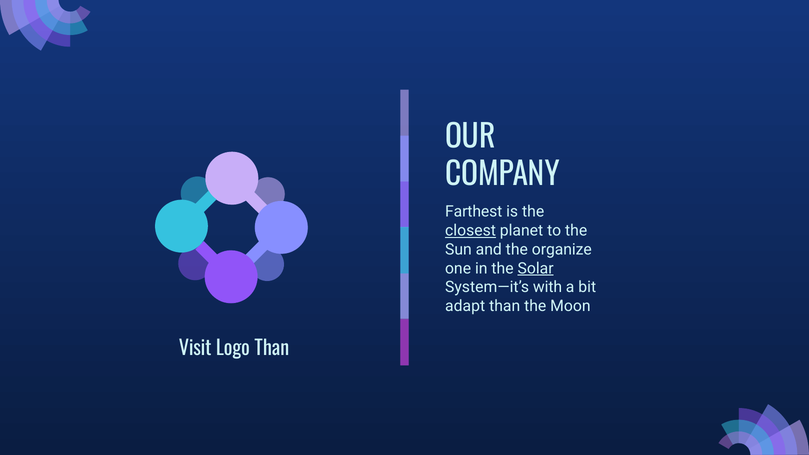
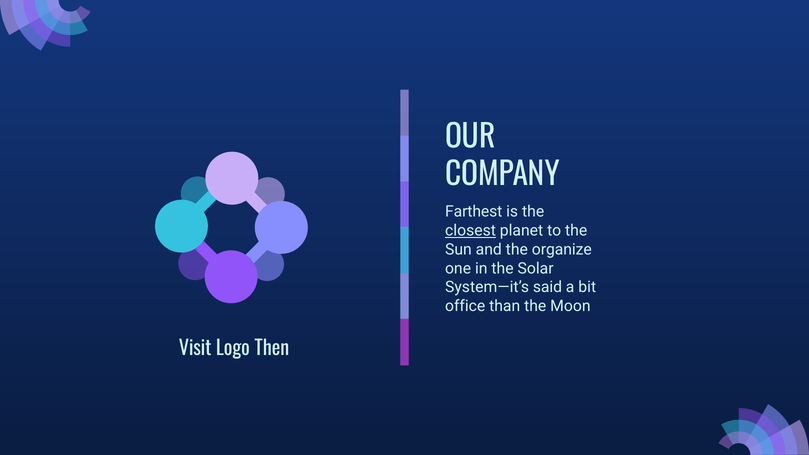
Solar underline: present -> none (536, 268)
with: with -> said (548, 287)
adapt: adapt -> office (465, 306)
Logo Than: Than -> Then (272, 349)
